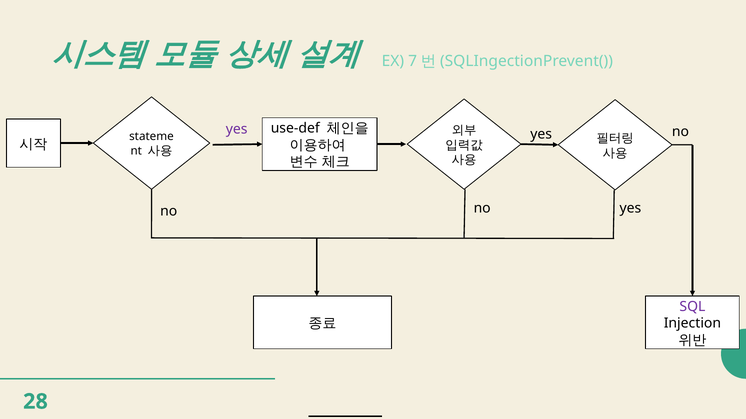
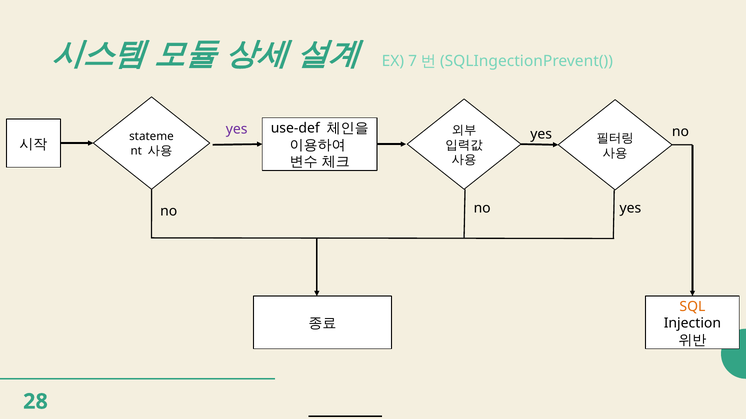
SQL colour: purple -> orange (692, 307)
